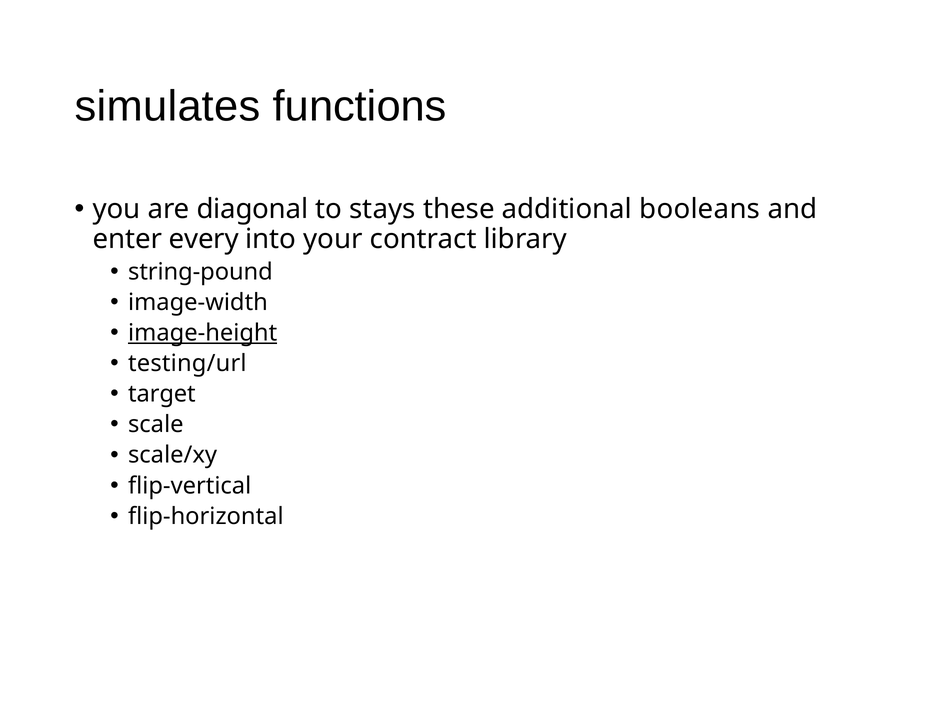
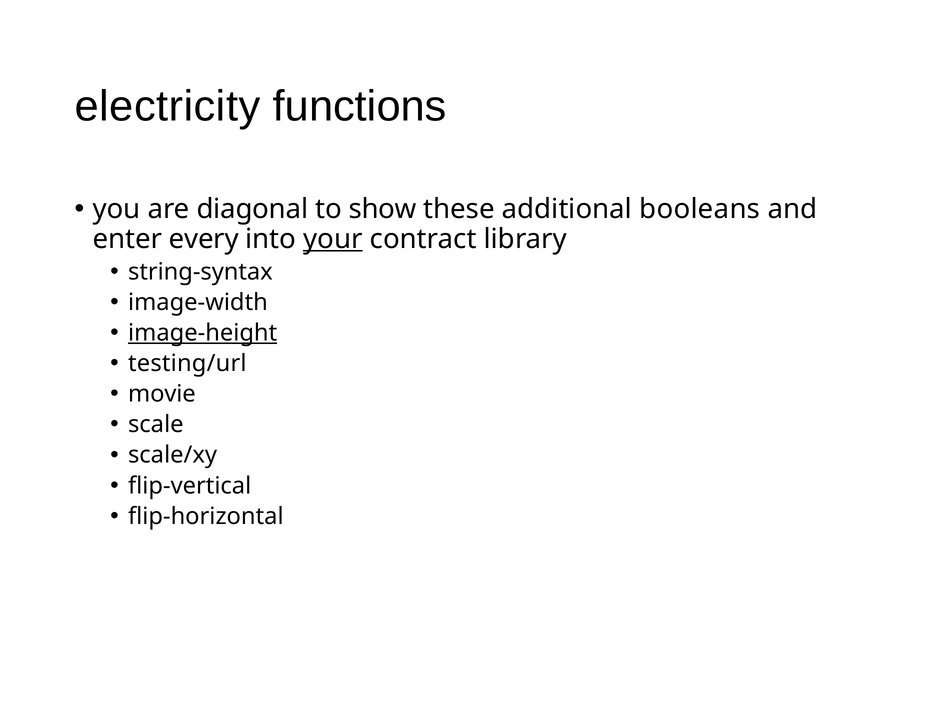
simulates: simulates -> electricity (168, 106)
stays: stays -> show (383, 209)
your underline: none -> present (333, 239)
string-pound: string-pound -> string-syntax (200, 272)
target: target -> movie (162, 394)
